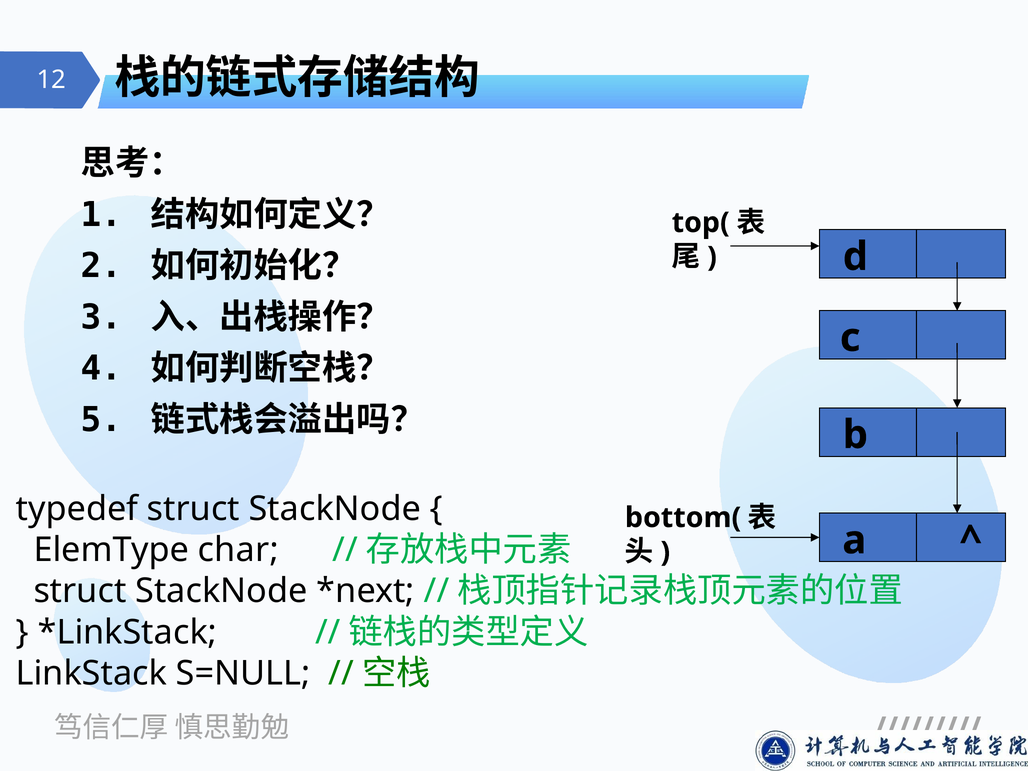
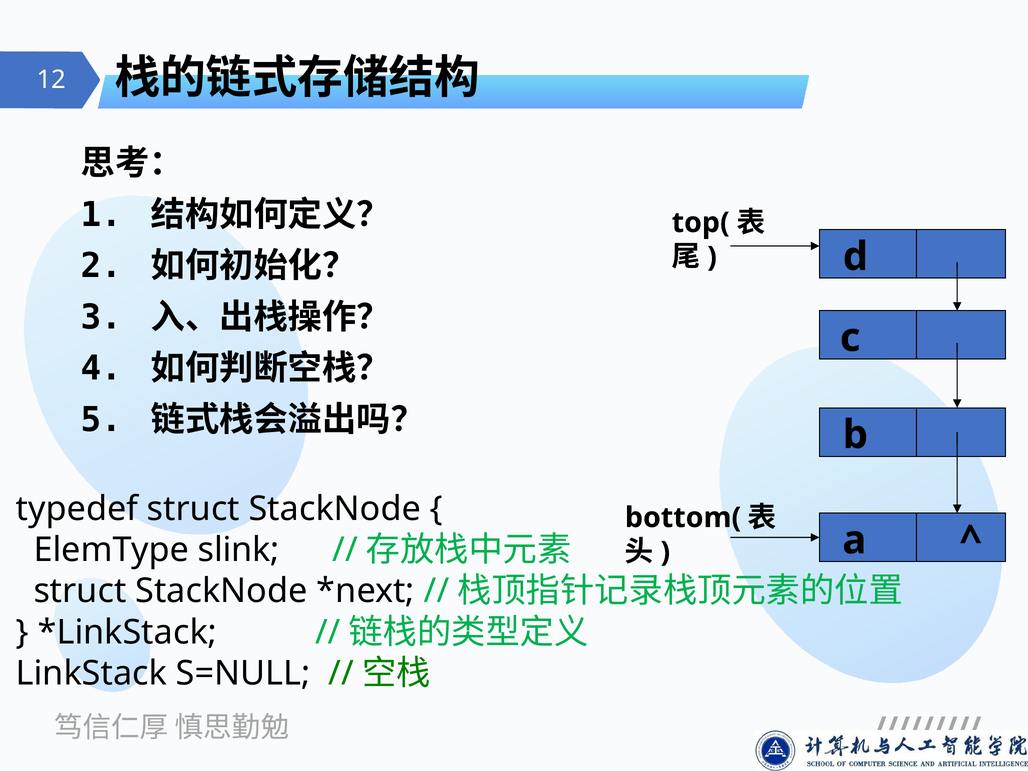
char: char -> slink (239, 550)
